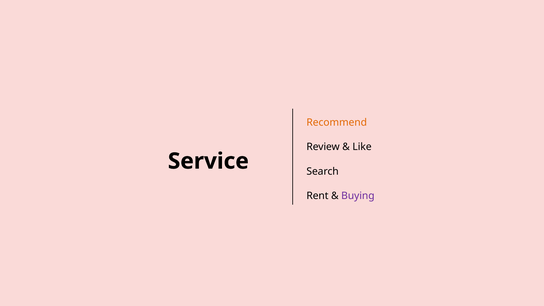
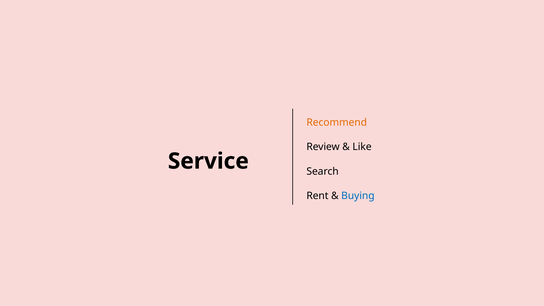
Buying colour: purple -> blue (358, 196)
